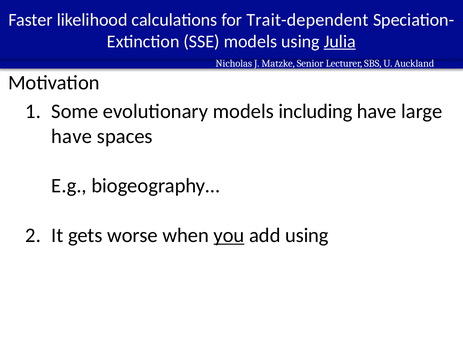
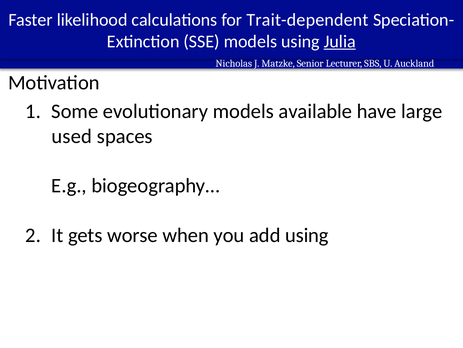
including: including -> available (315, 111)
have: have -> used (72, 136)
you underline: present -> none (229, 235)
